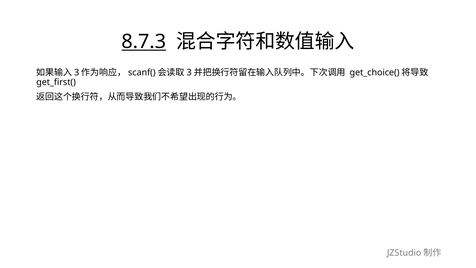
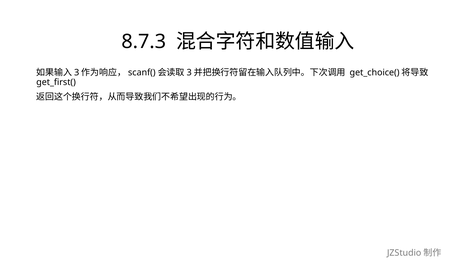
8.7.3 underline: present -> none (144, 42)
